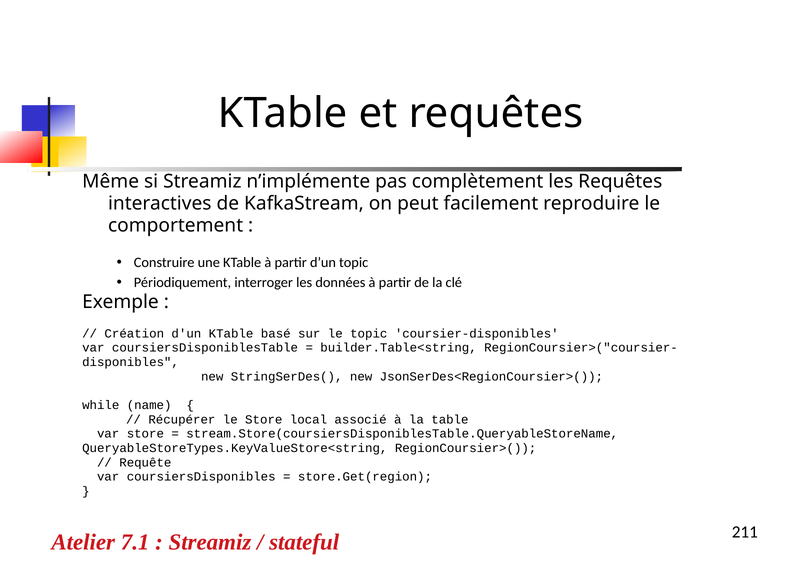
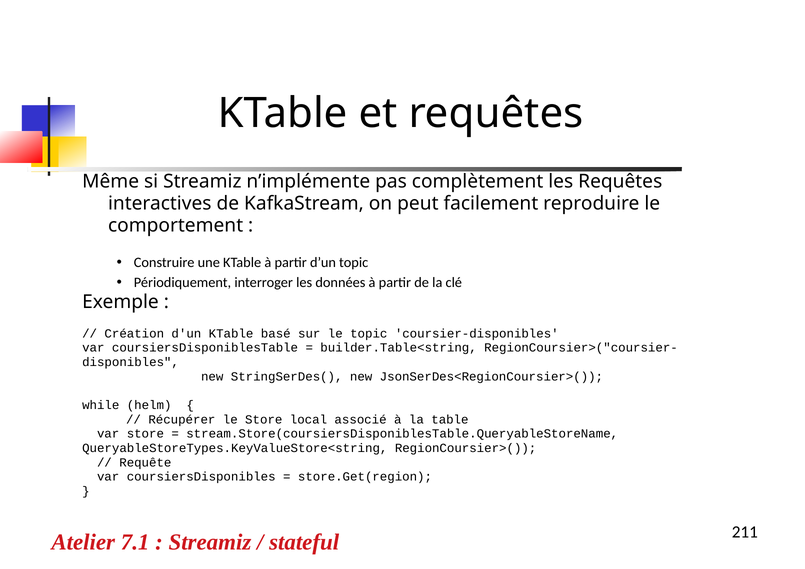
name: name -> helm (149, 405)
